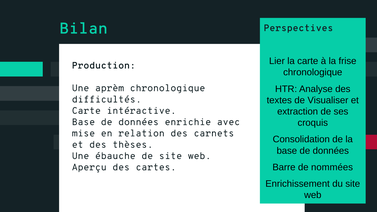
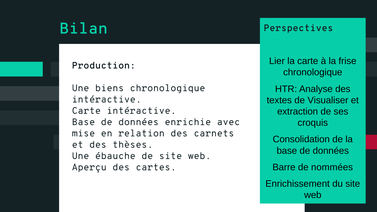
aprèm: aprèm -> biens (110, 88)
difficultés: difficultés -> intéractive (107, 99)
